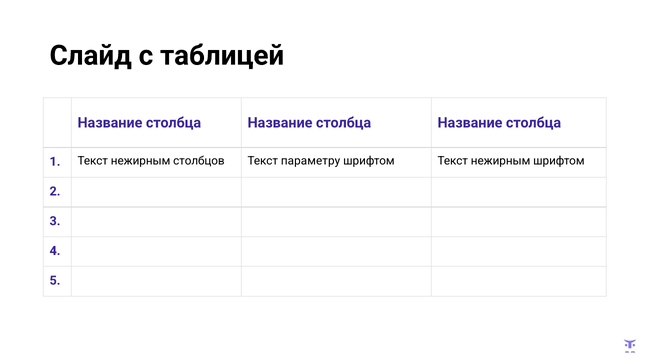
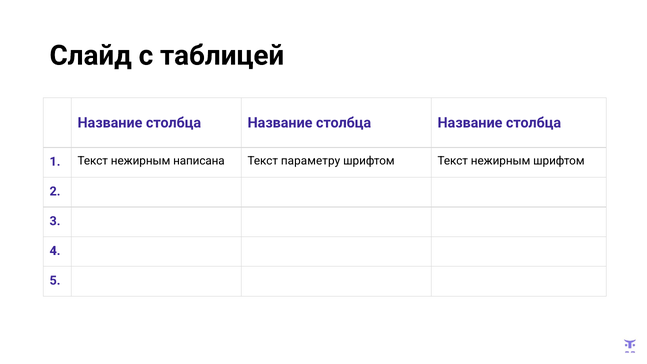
столбцов: столбцов -> написана (199, 161)
